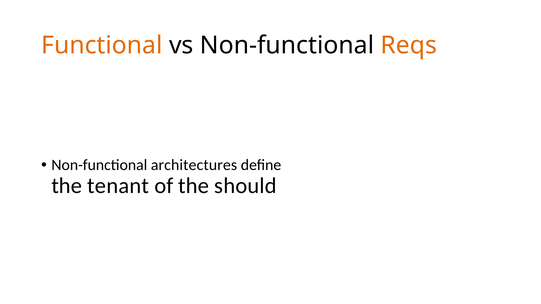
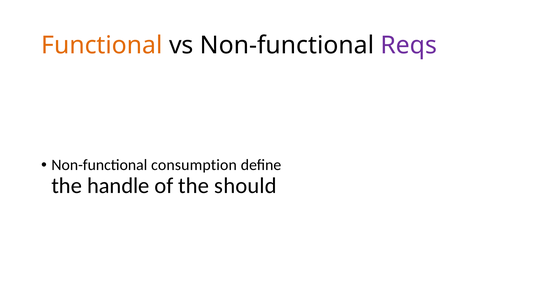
Reqs colour: orange -> purple (409, 45)
architectures: architectures -> consumption (194, 165)
tenant: tenant -> handle (118, 186)
